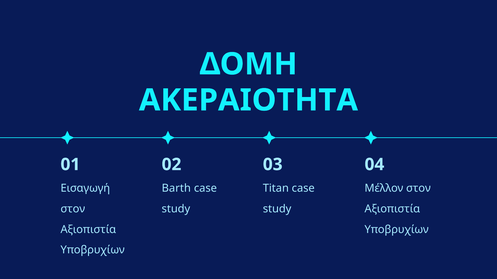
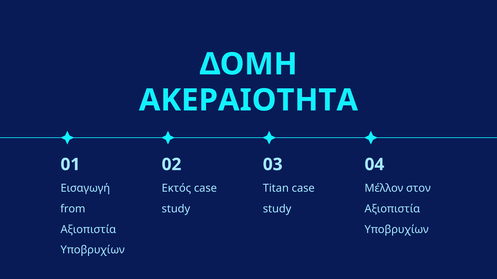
Barth: Barth -> Εκτός (176, 188)
στον: στον -> from (73, 209)
